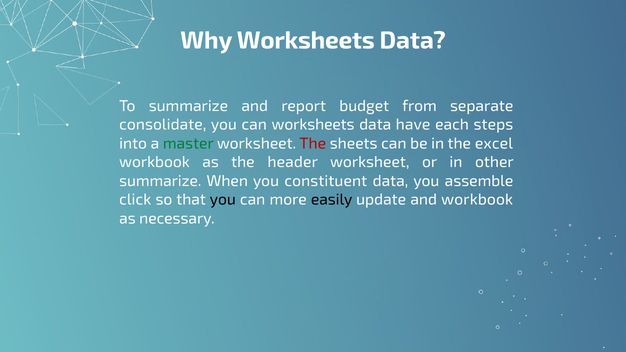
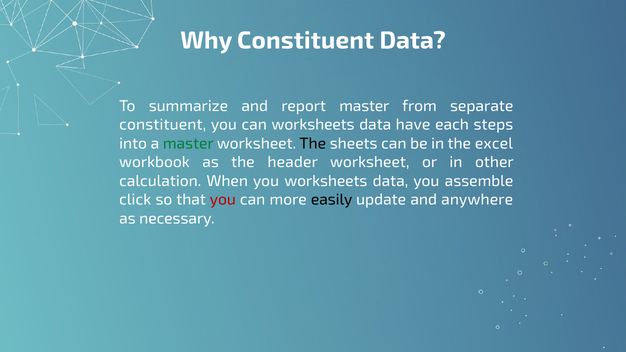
Why Worksheets: Worksheets -> Constituent (306, 40)
report budget: budget -> master (364, 106)
consolidate: consolidate -> constituent (163, 125)
The colour: red -> black (313, 144)
summarize: summarize -> calculation (160, 181)
you constituent: constituent -> worksheets (326, 181)
you colour: black -> red (223, 200)
and workbook: workbook -> anywhere (477, 200)
